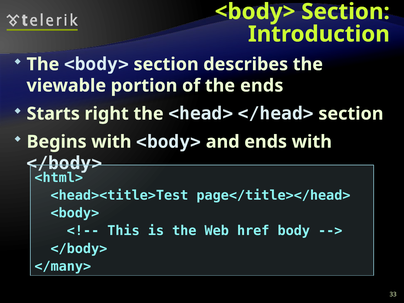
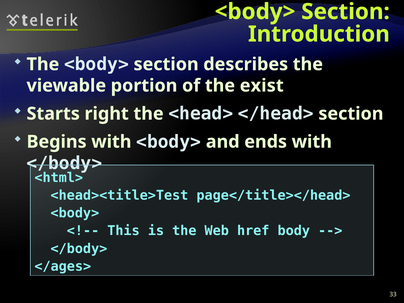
the ends: ends -> exist (262, 86)
</many>: </many> -> </ages> (63, 266)
